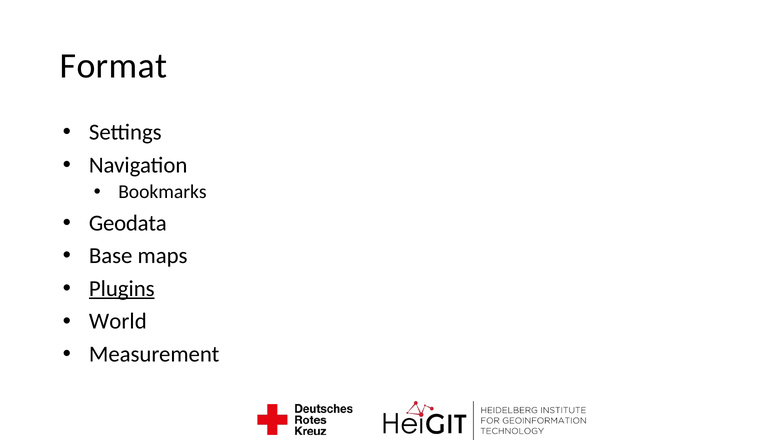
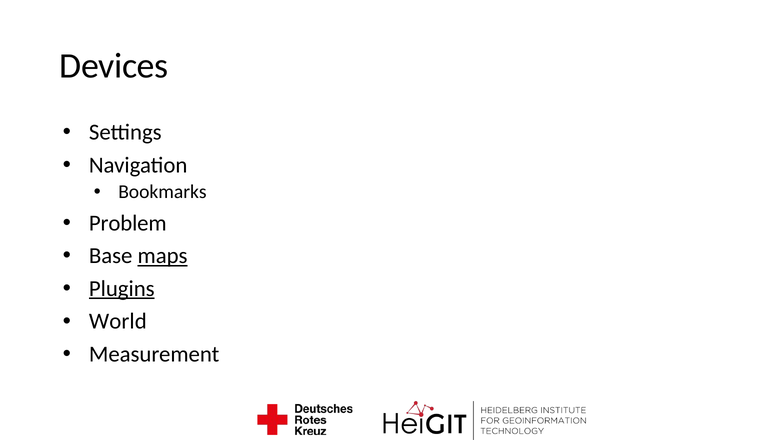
Format: Format -> Devices (114, 66)
Geodata: Geodata -> Problem (128, 223)
maps underline: none -> present (163, 256)
